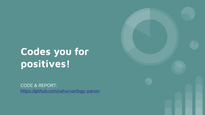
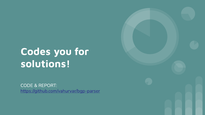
positives: positives -> solutions (45, 64)
